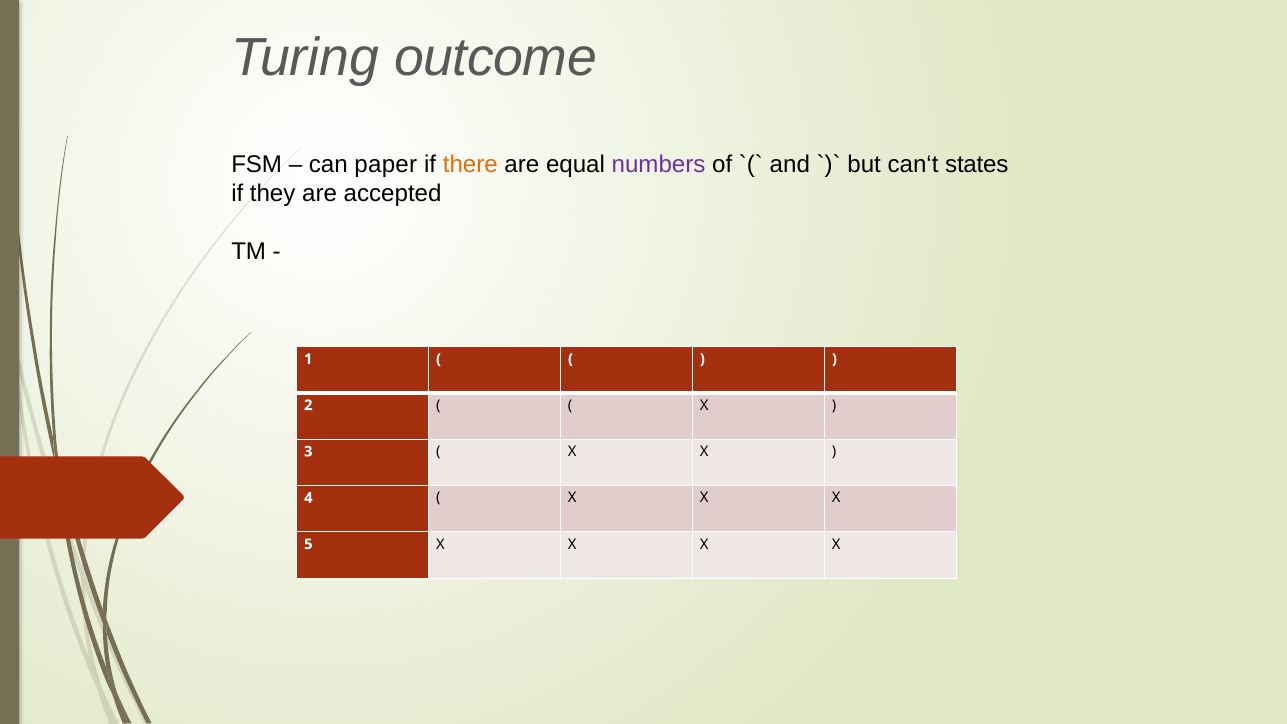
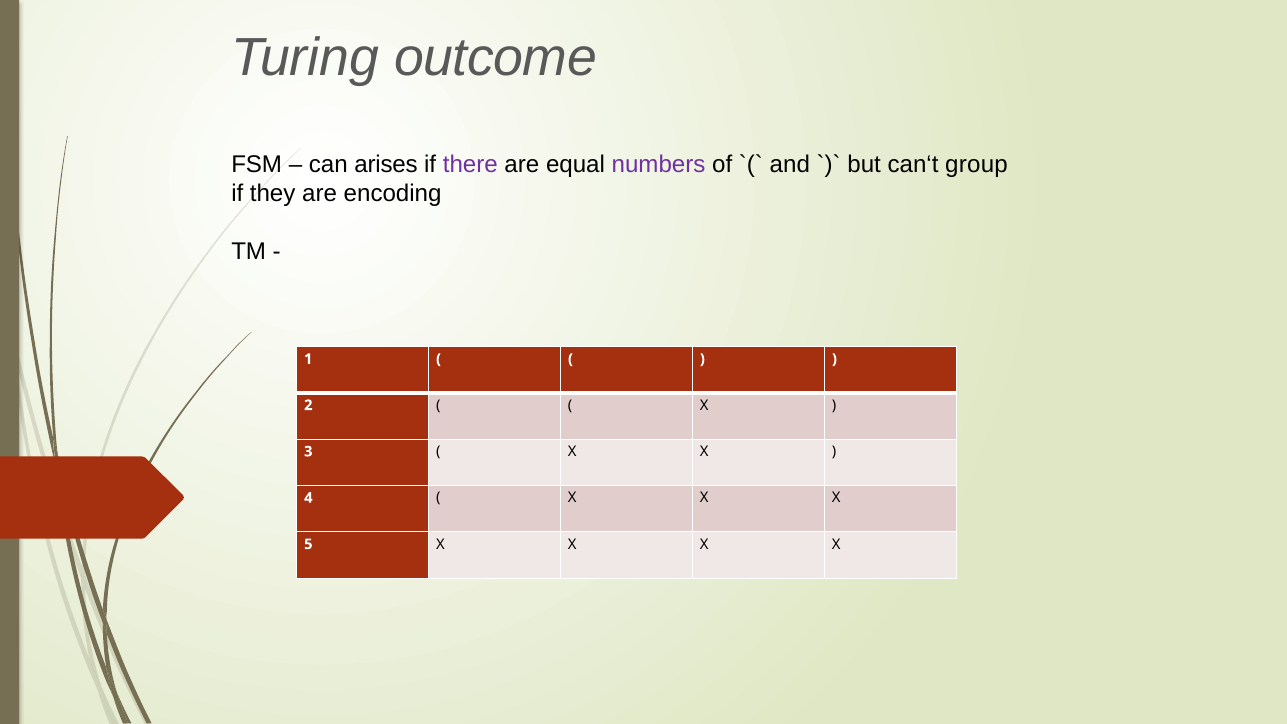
paper: paper -> arises (386, 165)
there colour: orange -> purple (470, 165)
states: states -> group (977, 165)
accepted: accepted -> encoding (393, 194)
